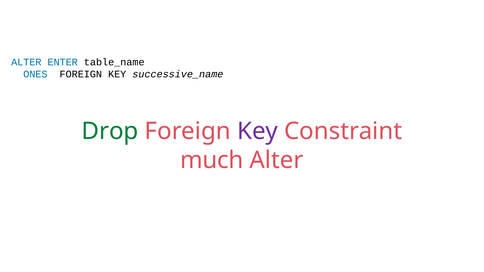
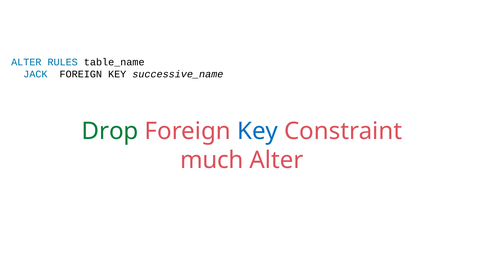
ENTER: ENTER -> RULES (63, 62)
ONES: ONES -> JACK (35, 74)
Key colour: purple -> blue (258, 131)
